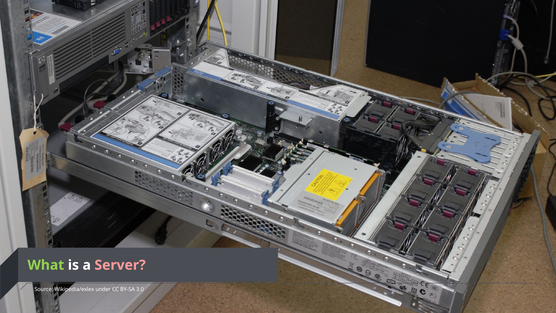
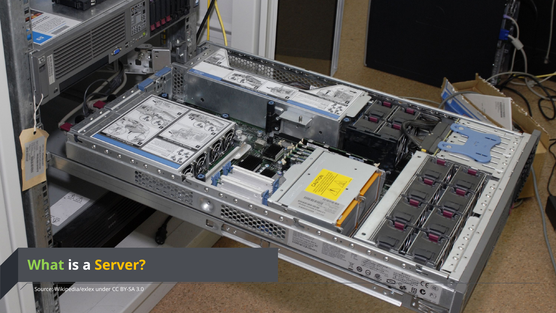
Server colour: pink -> yellow (120, 265)
